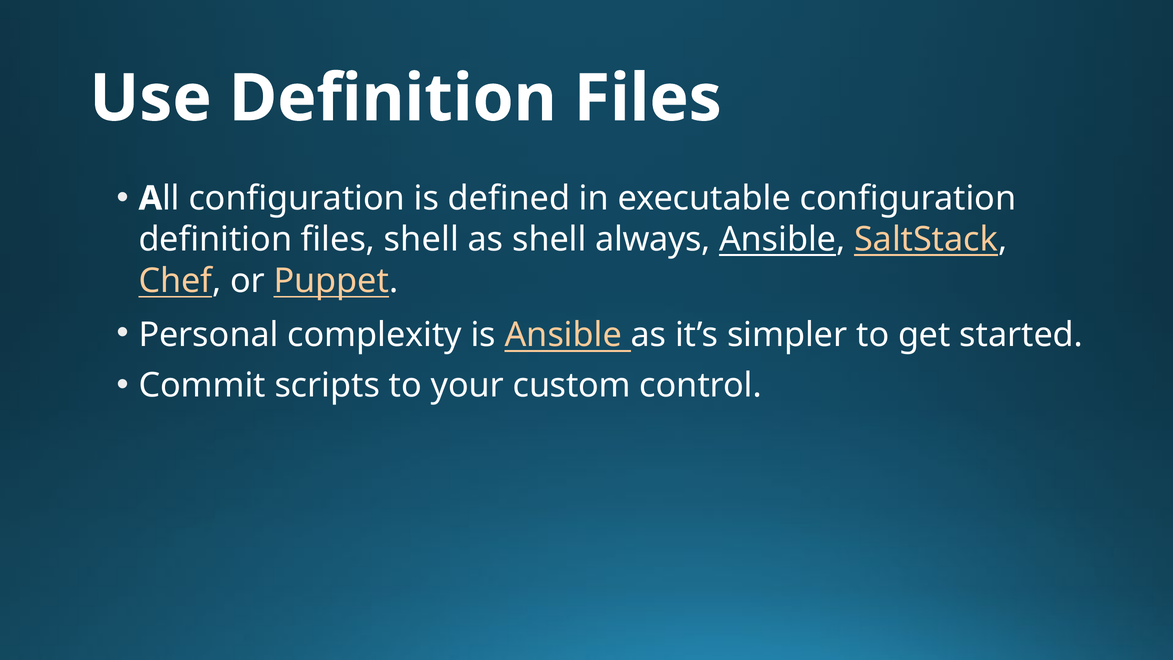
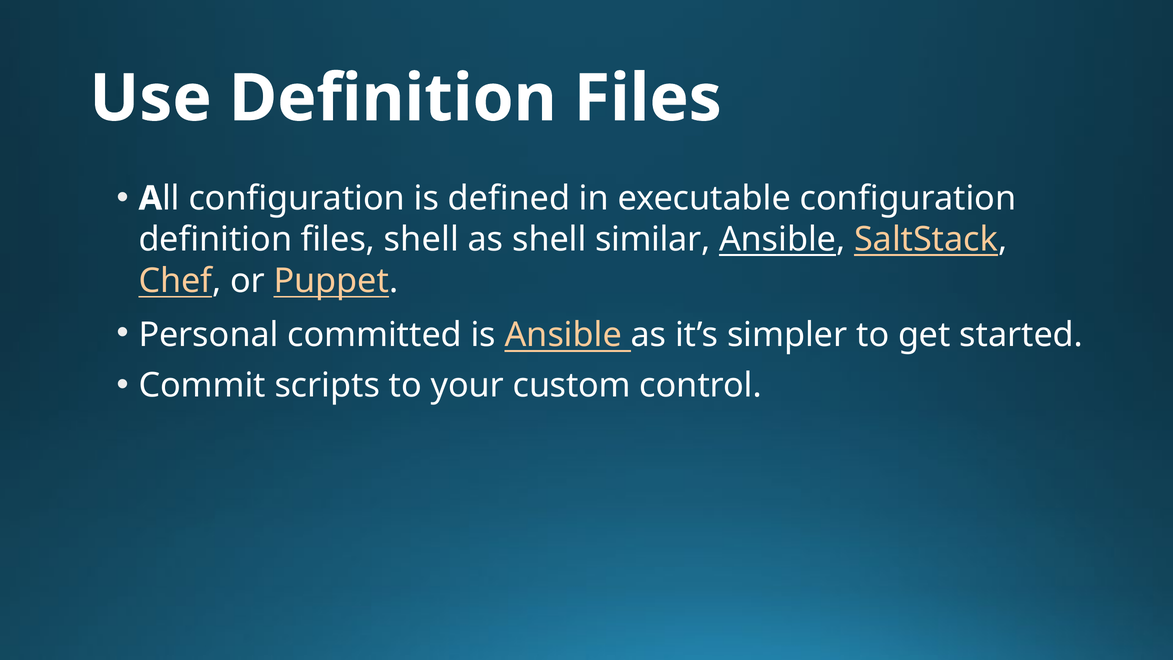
always: always -> similar (653, 239)
complexity: complexity -> committed (375, 335)
